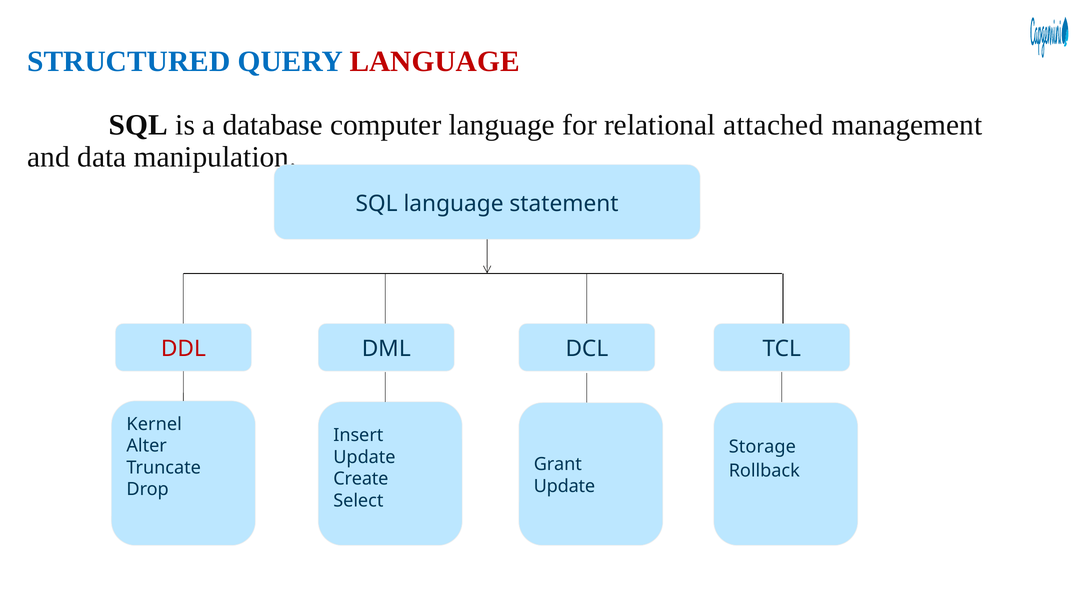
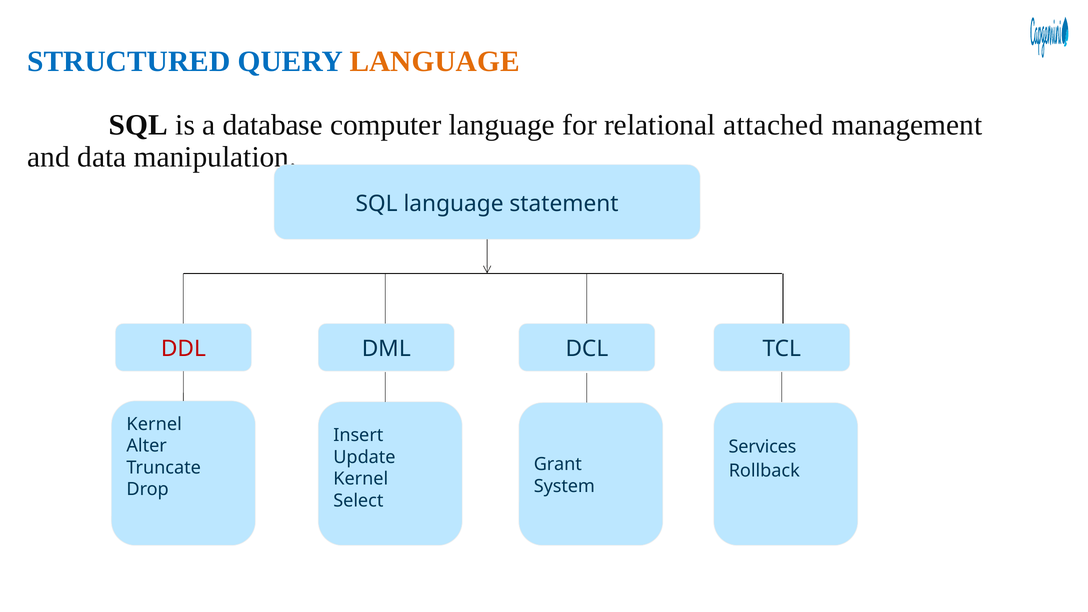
LANGUAGE colour: red -> orange (435, 62)
Storage: Storage -> Services (762, 447)
Create: Create -> Kernel (361, 479)
Update: Update -> System (564, 486)
